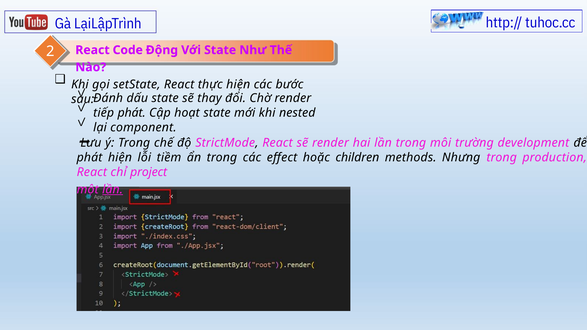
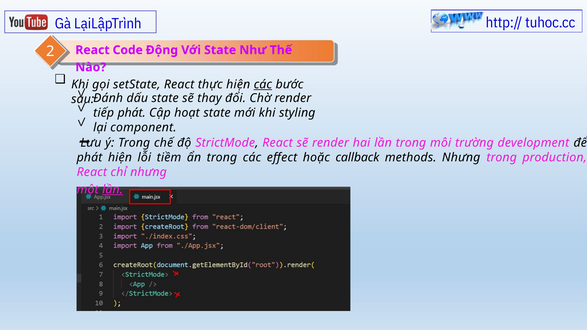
các underline: none -> present (263, 84)
nested: nested -> styling (297, 113)
children: children -> callback (357, 158)
chỉ project: project -> nhưng (149, 172)
